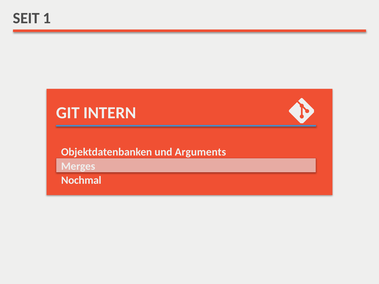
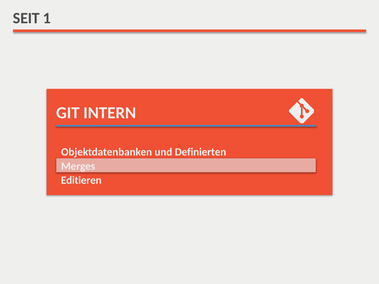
Arguments: Arguments -> Definierten (201, 152)
Nochmal: Nochmal -> Editieren (81, 180)
